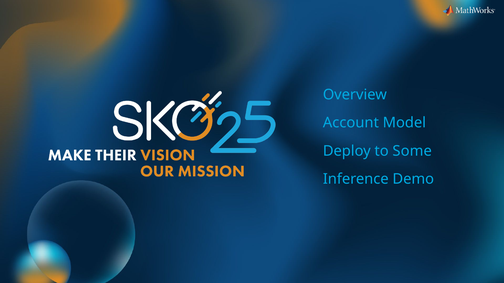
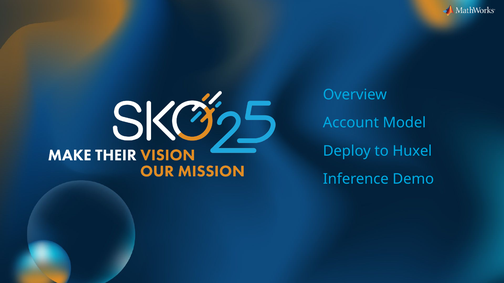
Some: Some -> Huxel (412, 151)
